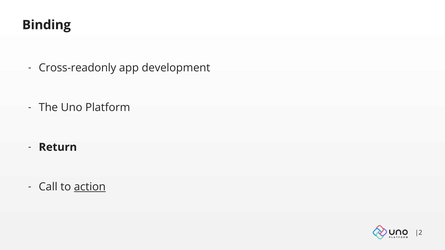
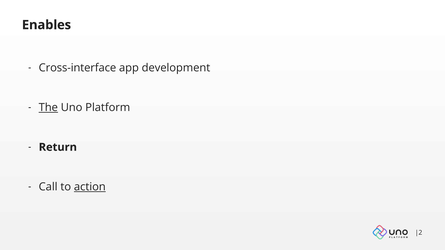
Binding: Binding -> Enables (46, 25)
Cross-readonly: Cross-readonly -> Cross-interface (77, 68)
The underline: none -> present (48, 108)
